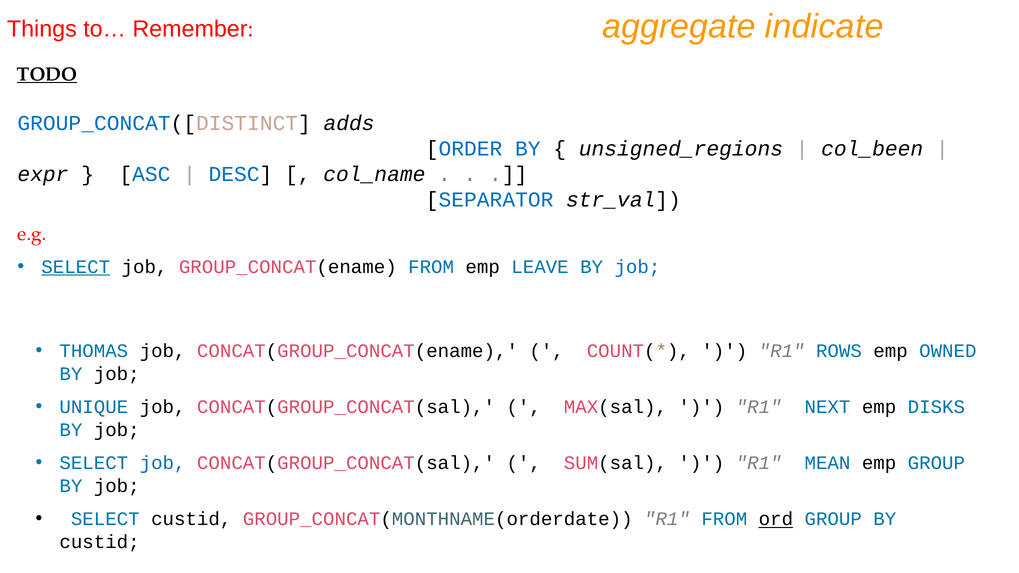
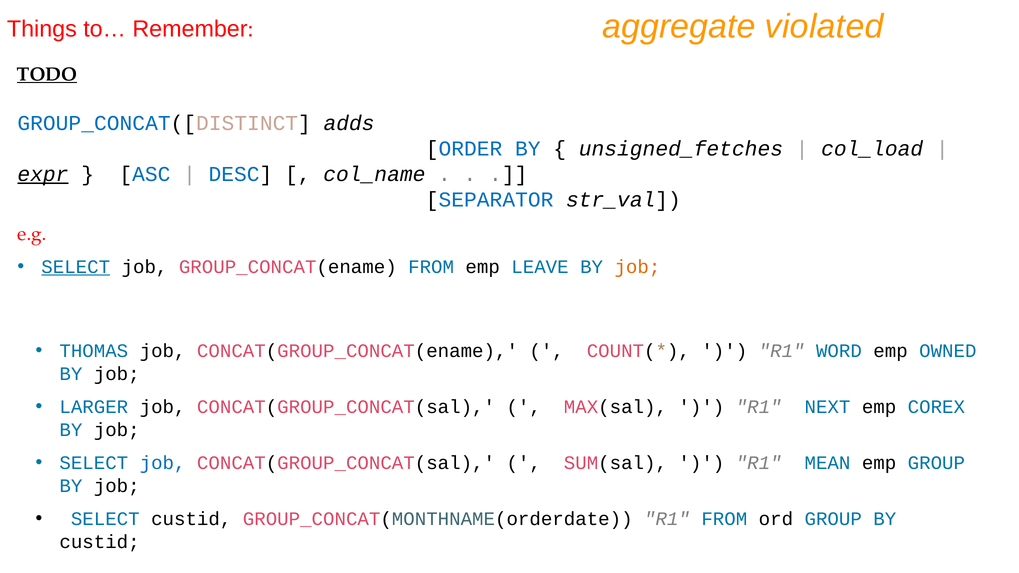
indicate: indicate -> violated (824, 27)
unsigned_regions: unsigned_regions -> unsigned_fetches (681, 149)
col_been: col_been -> col_load (872, 149)
expr underline: none -> present (43, 174)
job colour: blue -> orange (637, 267)
ROWS: ROWS -> WORD (839, 351)
UNIQUE: UNIQUE -> LARGER (94, 407)
DISKS: DISKS -> COREX (936, 407)
ord underline: present -> none (776, 519)
